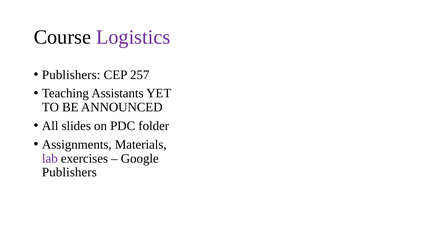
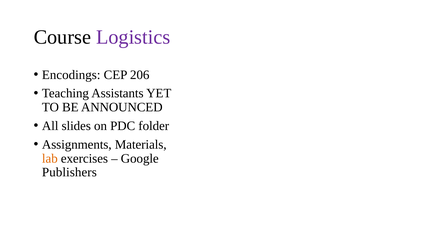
Publishers: Publishers -> Encodings (71, 75)
257: 257 -> 206 (140, 75)
lab colour: purple -> orange (50, 158)
